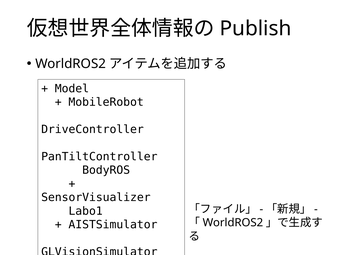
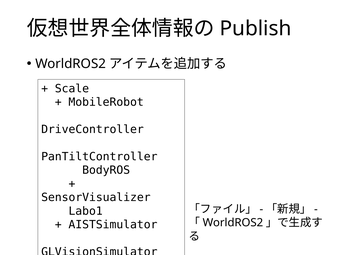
Model: Model -> Scale (72, 89)
